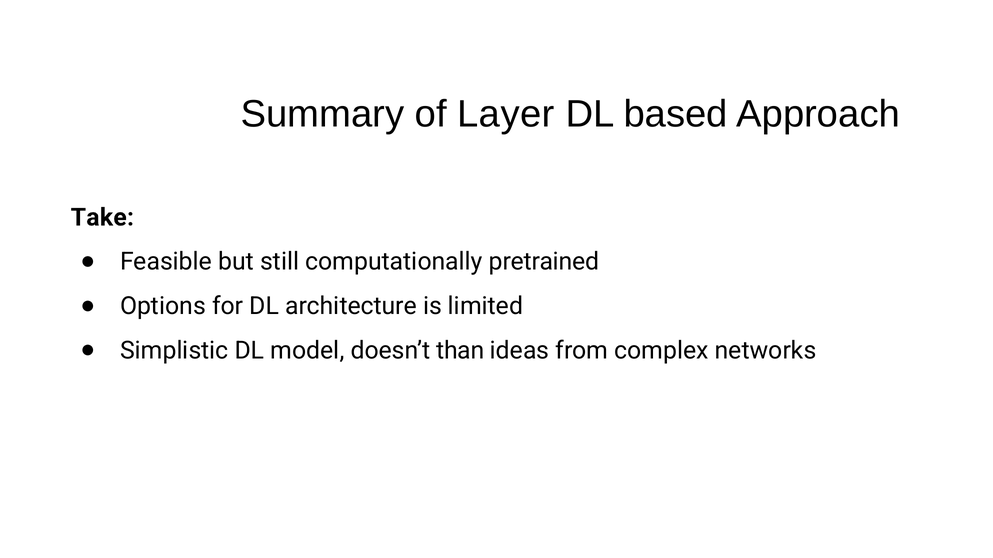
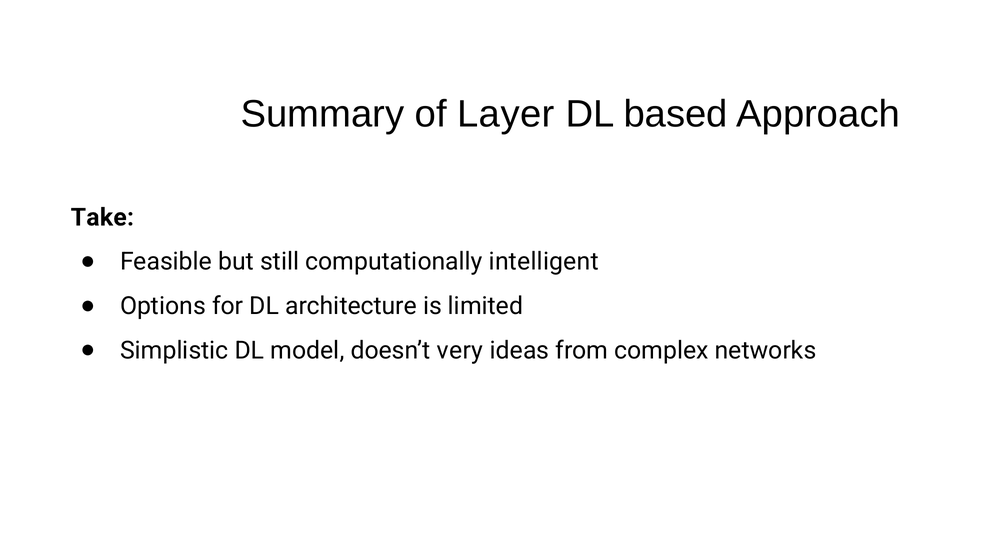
pretrained: pretrained -> intelligent (544, 262)
than: than -> very (460, 351)
